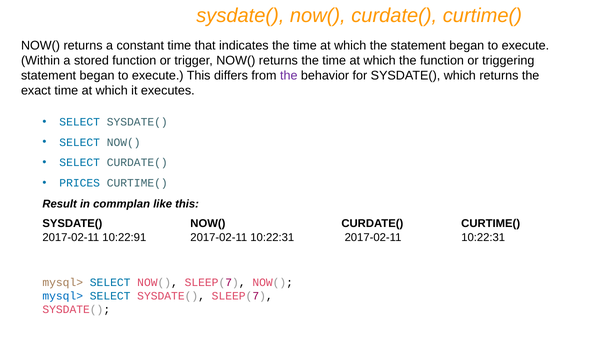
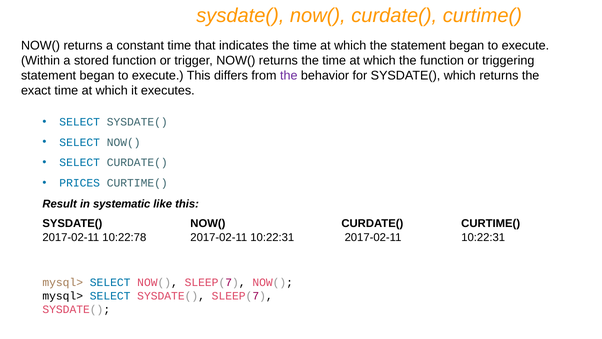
commplan: commplan -> systematic (122, 204)
10:22:91: 10:22:91 -> 10:22:78 (124, 237)
mysql> colour: blue -> black (63, 296)
